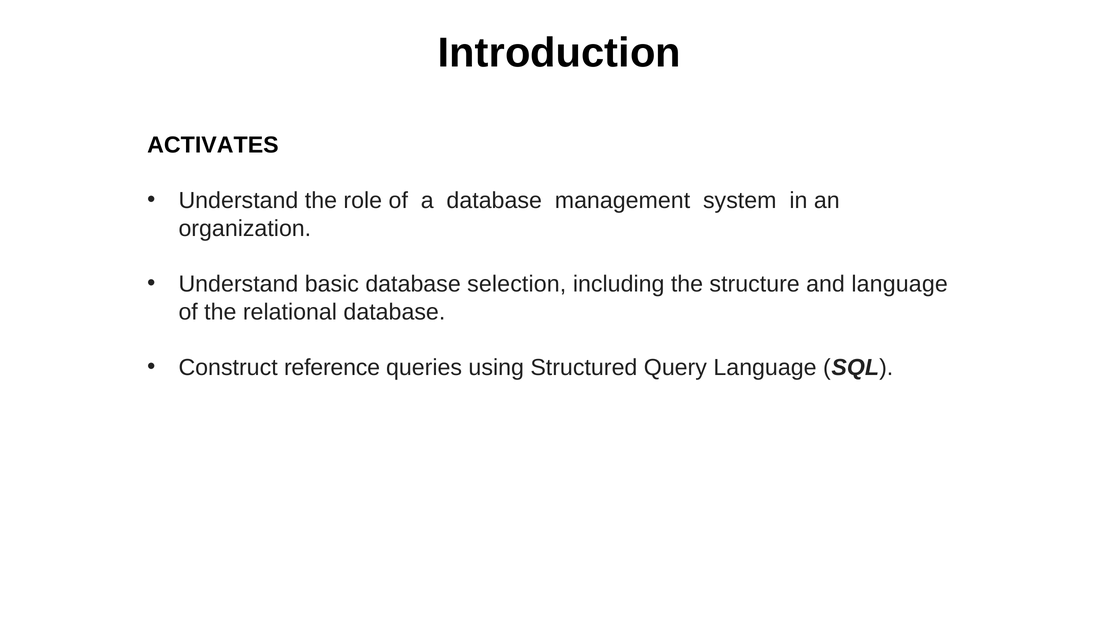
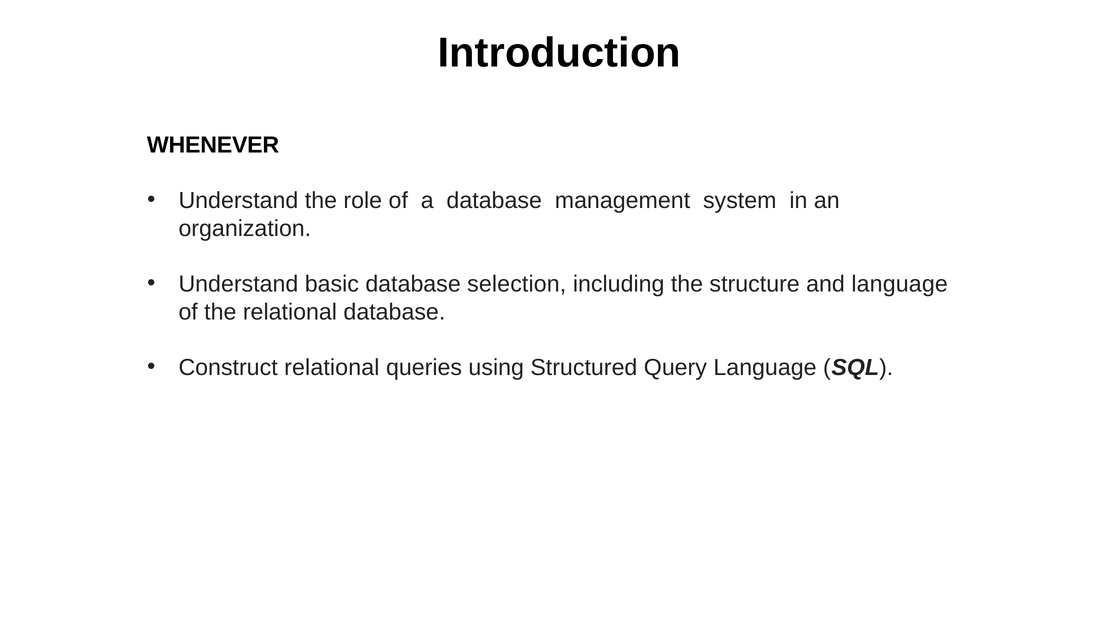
ACTIVATES: ACTIVATES -> WHENEVER (213, 145)
Construct reference: reference -> relational (332, 367)
